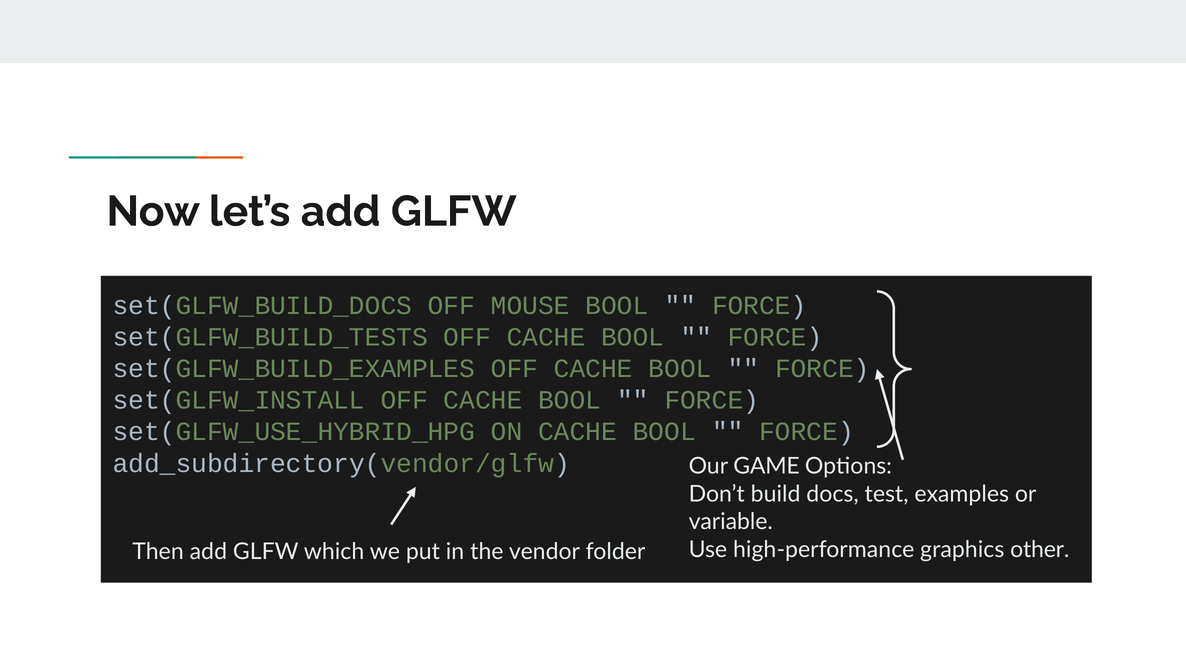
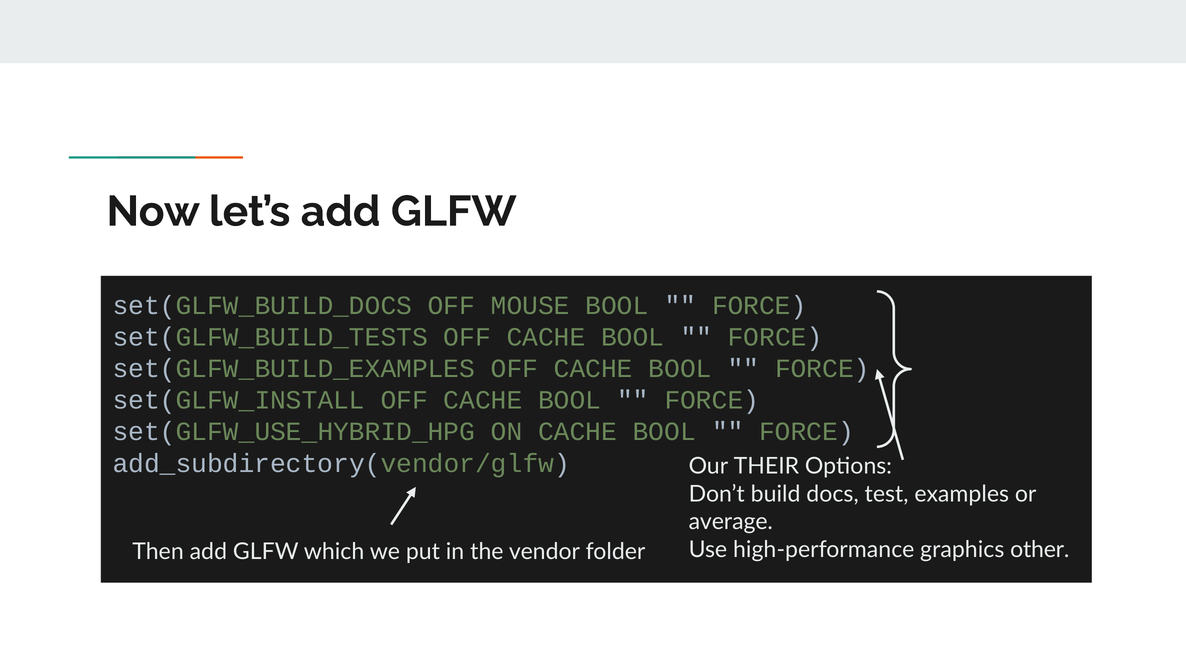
GAME: GAME -> THEIR (766, 466)
variable: variable -> average (731, 522)
